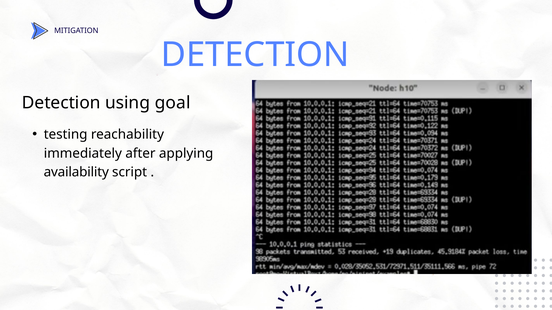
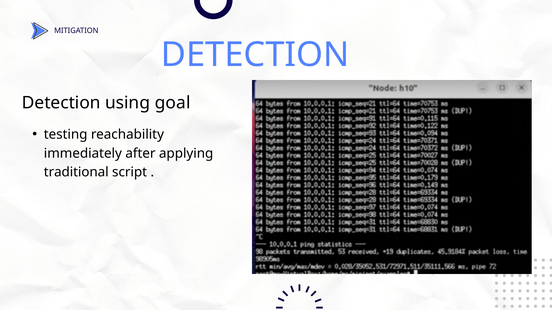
availability: availability -> traditional (76, 172)
